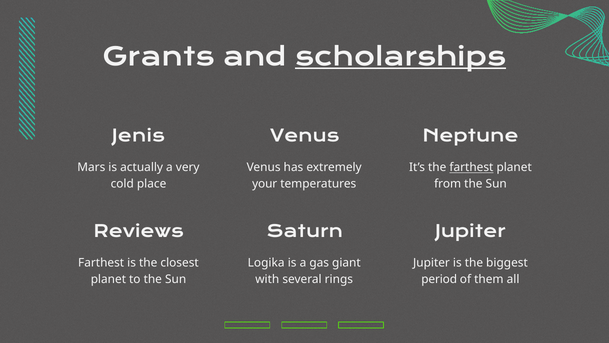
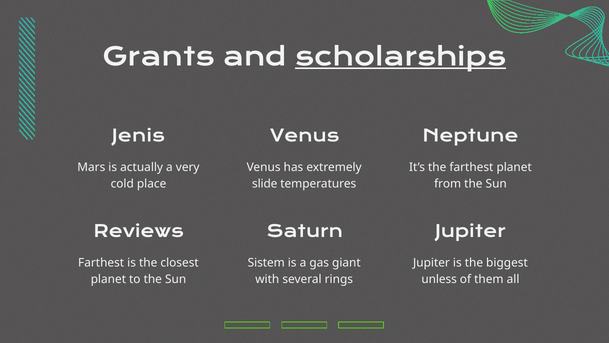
farthest underline: present -> none (471, 167)
your: your -> slide (265, 184)
Logika: Logika -> Sistem (266, 263)
period: period -> unless (439, 279)
